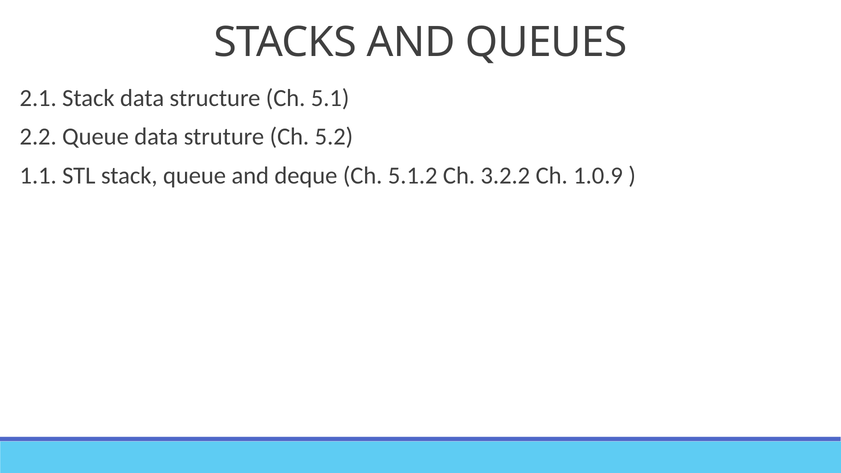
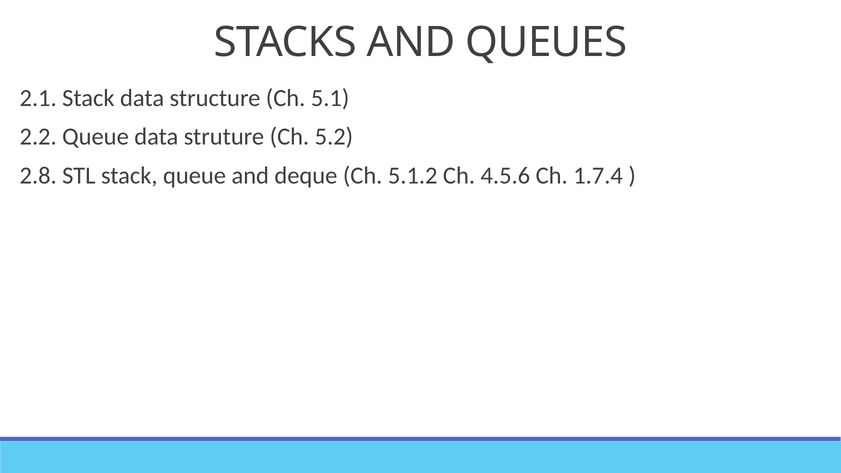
1.1: 1.1 -> 2.8 (38, 176)
3.2.2: 3.2.2 -> 4.5.6 (505, 176)
1.0.9: 1.0.9 -> 1.7.4 (598, 176)
